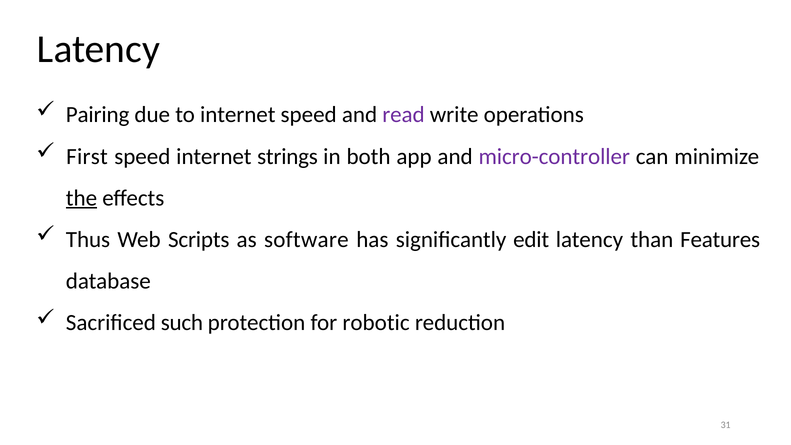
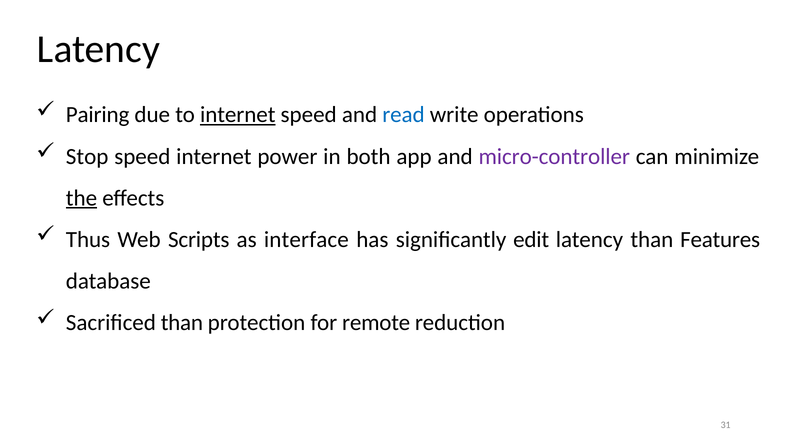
internet underline: none -> present (238, 115)
read colour: purple -> blue (403, 115)
First: First -> Stop (87, 156)
strings: strings -> power (287, 156)
software: software -> interface (306, 239)
Sacrificed such: such -> than (182, 323)
robotic: robotic -> remote (376, 323)
